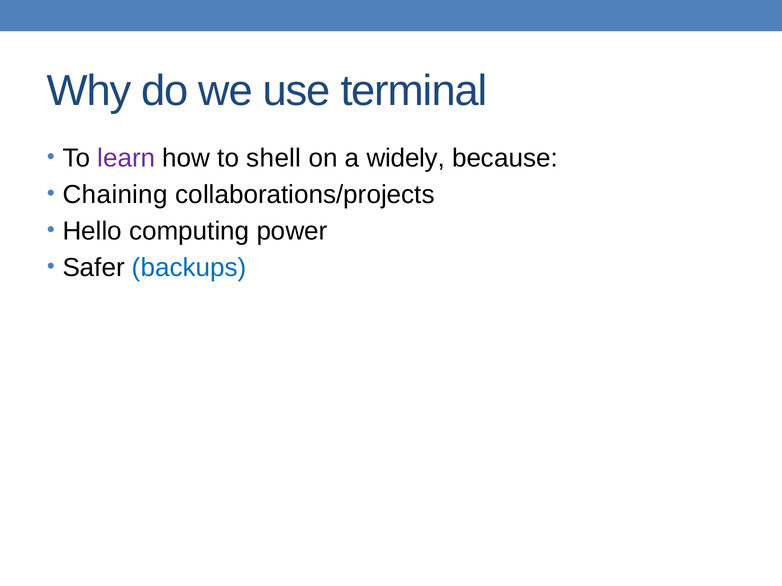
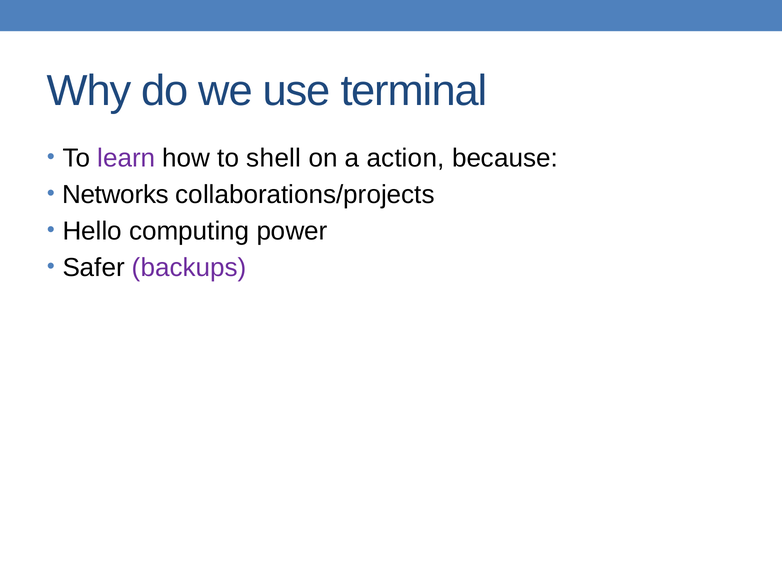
widely: widely -> action (406, 158)
Chaining: Chaining -> Networks (116, 195)
backups colour: blue -> purple (189, 268)
